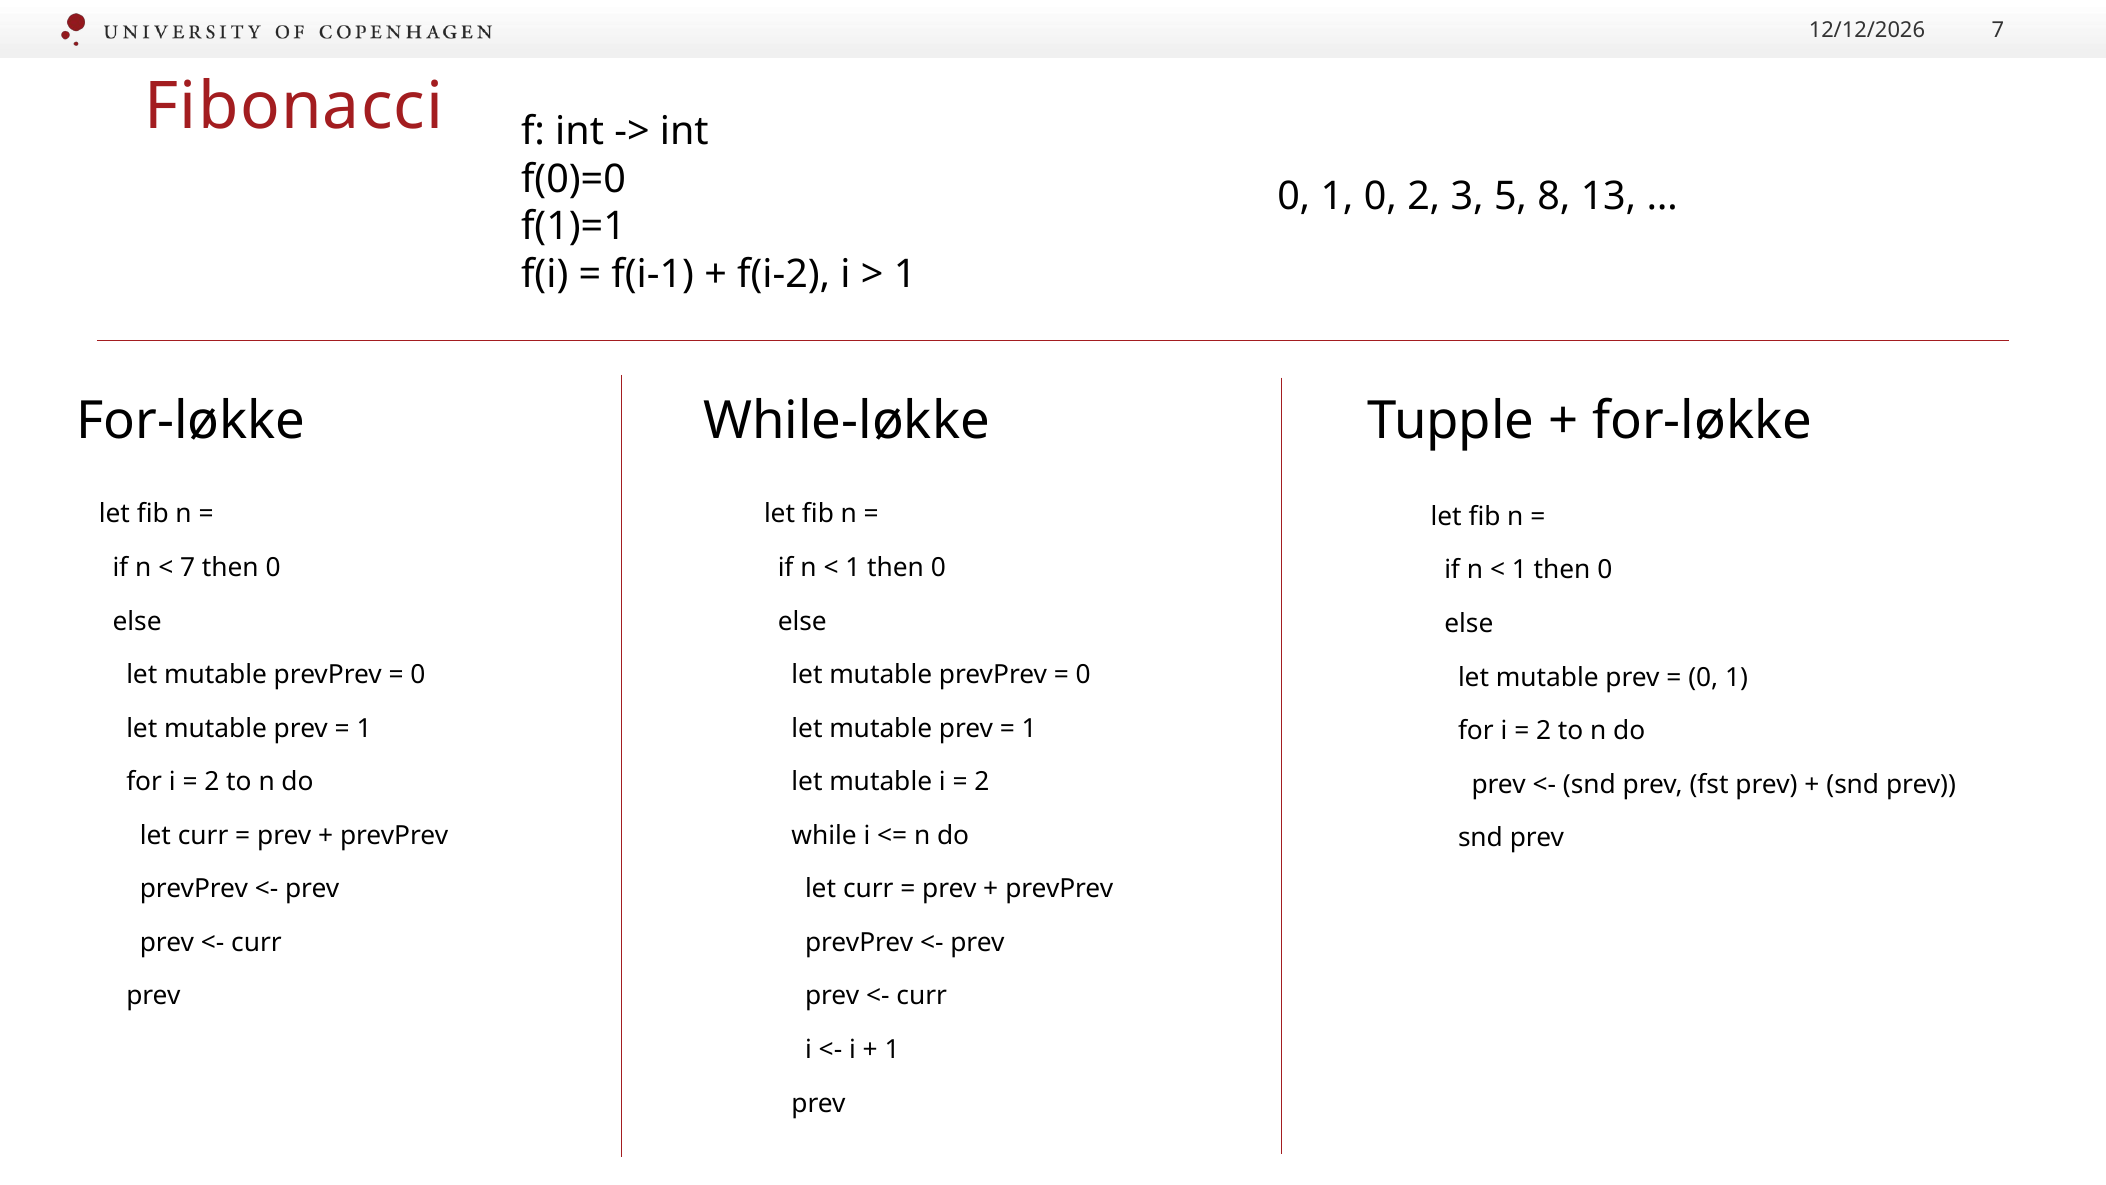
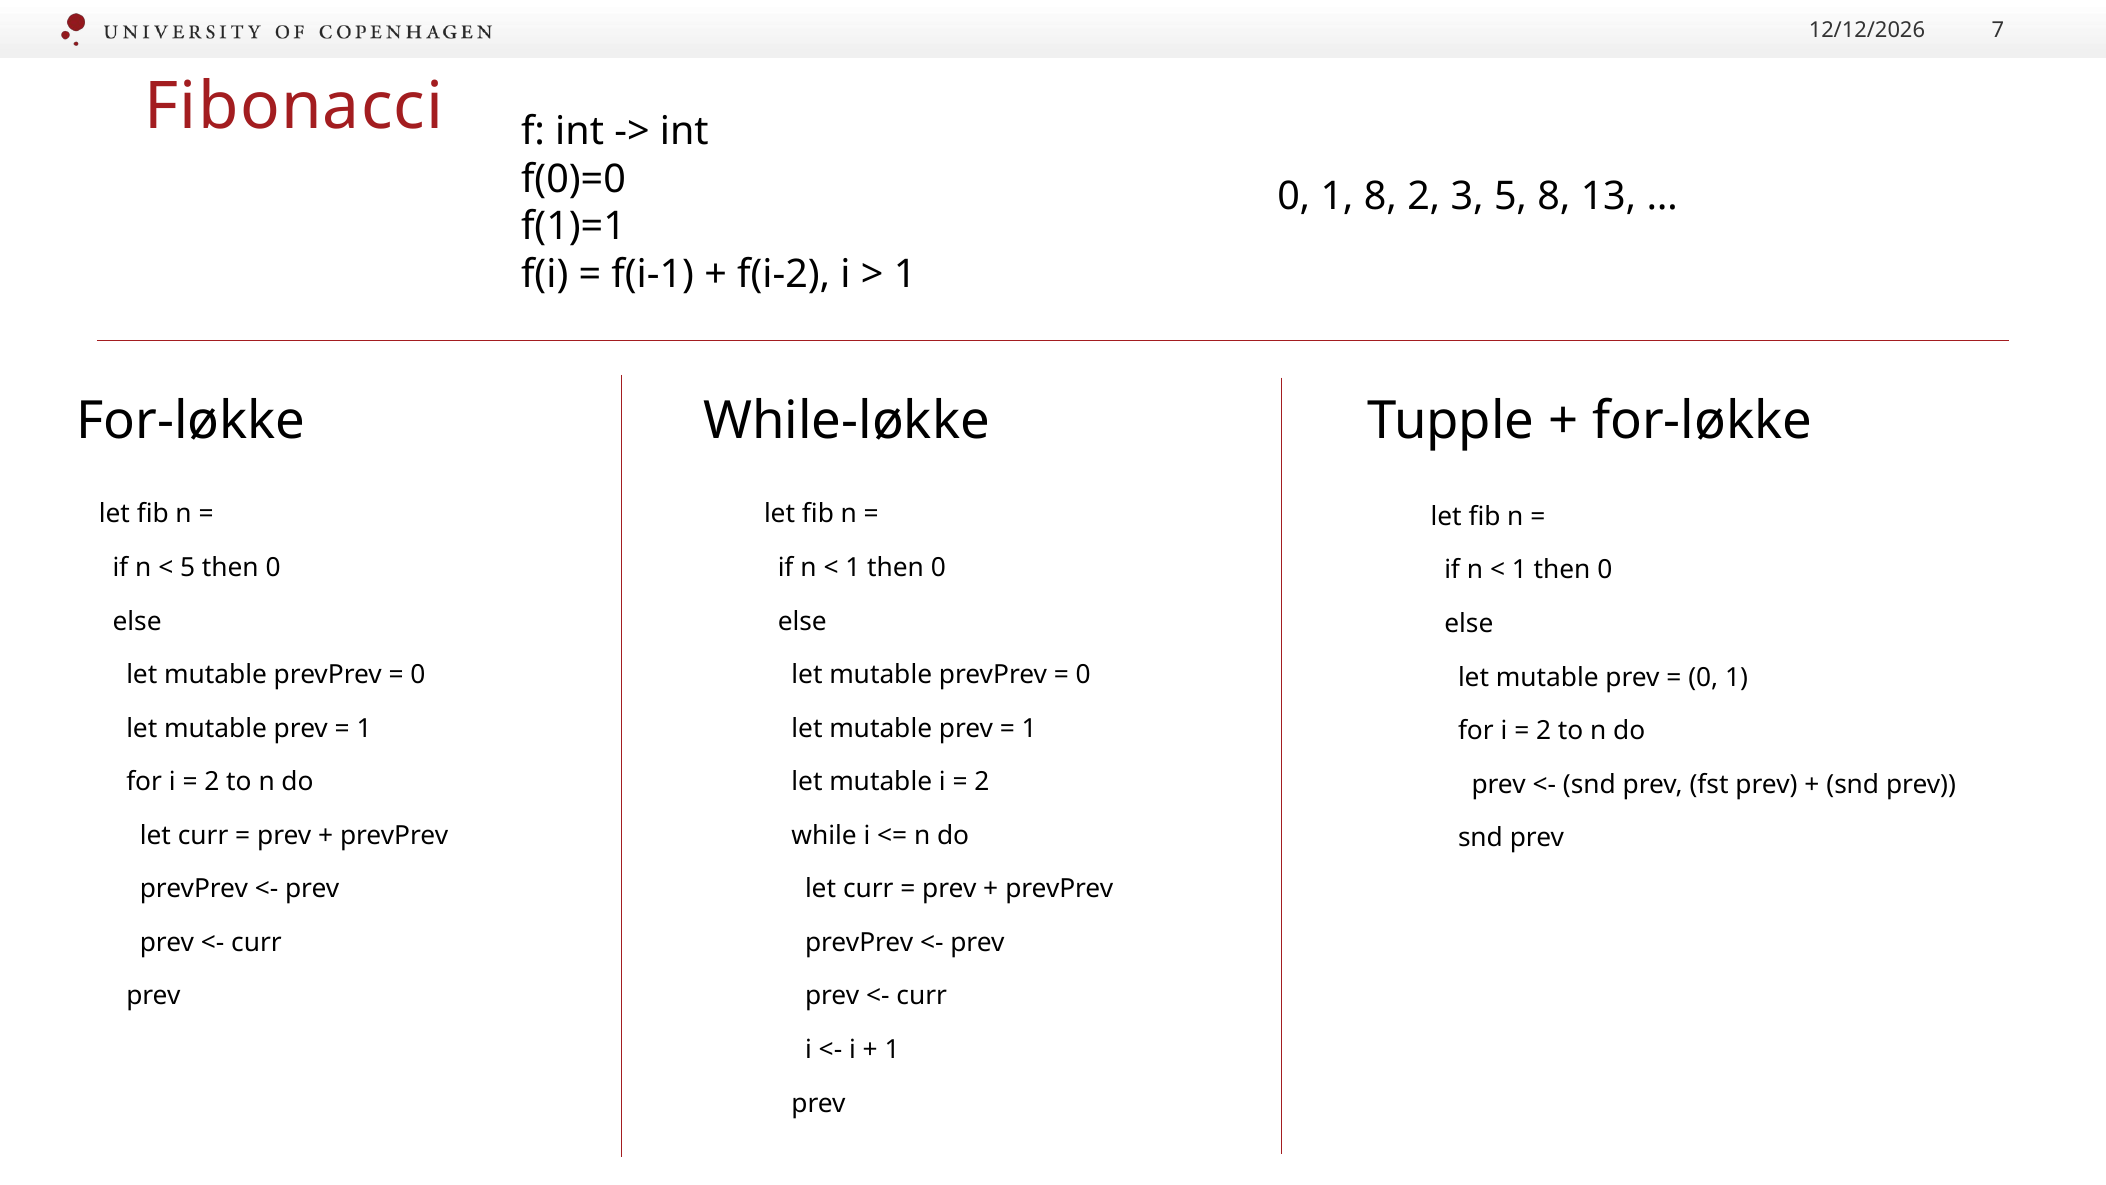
1 0: 0 -> 8 (1381, 196)
7: 7 -> 5 (188, 568)
